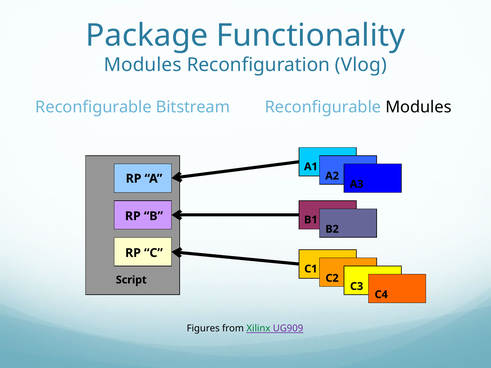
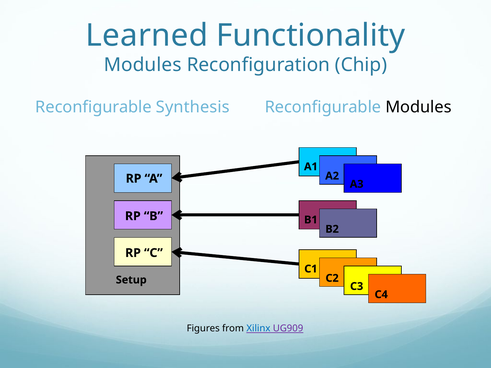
Package: Package -> Learned (147, 36)
Vlog: Vlog -> Chip (361, 65)
Bitstream: Bitstream -> Synthesis (193, 107)
Script: Script -> Setup (131, 280)
Xilinx colour: green -> blue (258, 328)
